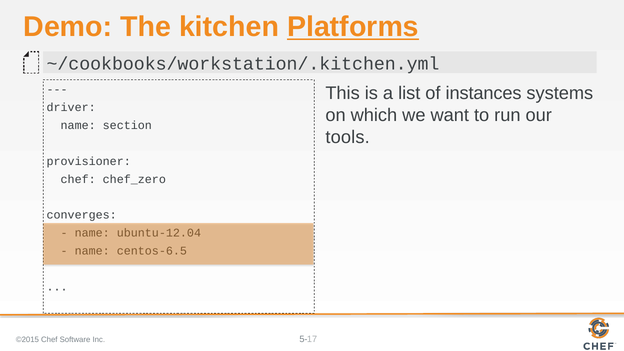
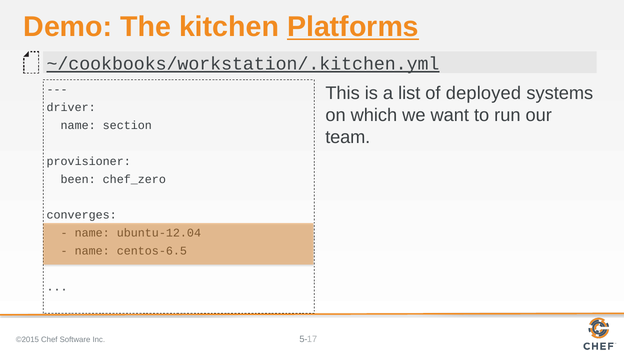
~/cookbooks/workstation/.kitchen.yml underline: none -> present (243, 64)
instances: instances -> deployed (483, 93)
tools: tools -> team (348, 137)
chef: chef -> been (78, 179)
